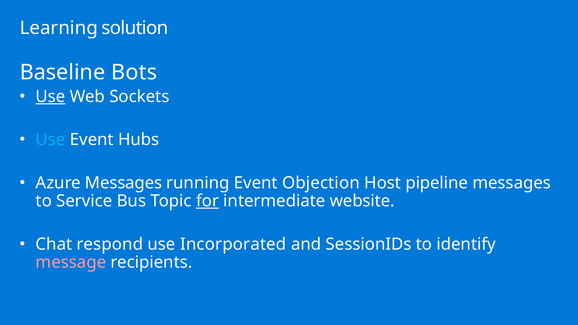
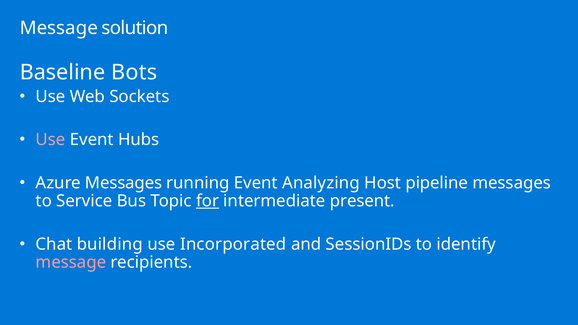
Learning: Learning -> Message (59, 28)
Use underline: present -> none (51, 97)
Use colour: light blue -> pink (51, 140)
Objection: Objection -> Analyzing (321, 183)
website: website -> present (362, 201)
respond: respond -> building (110, 244)
